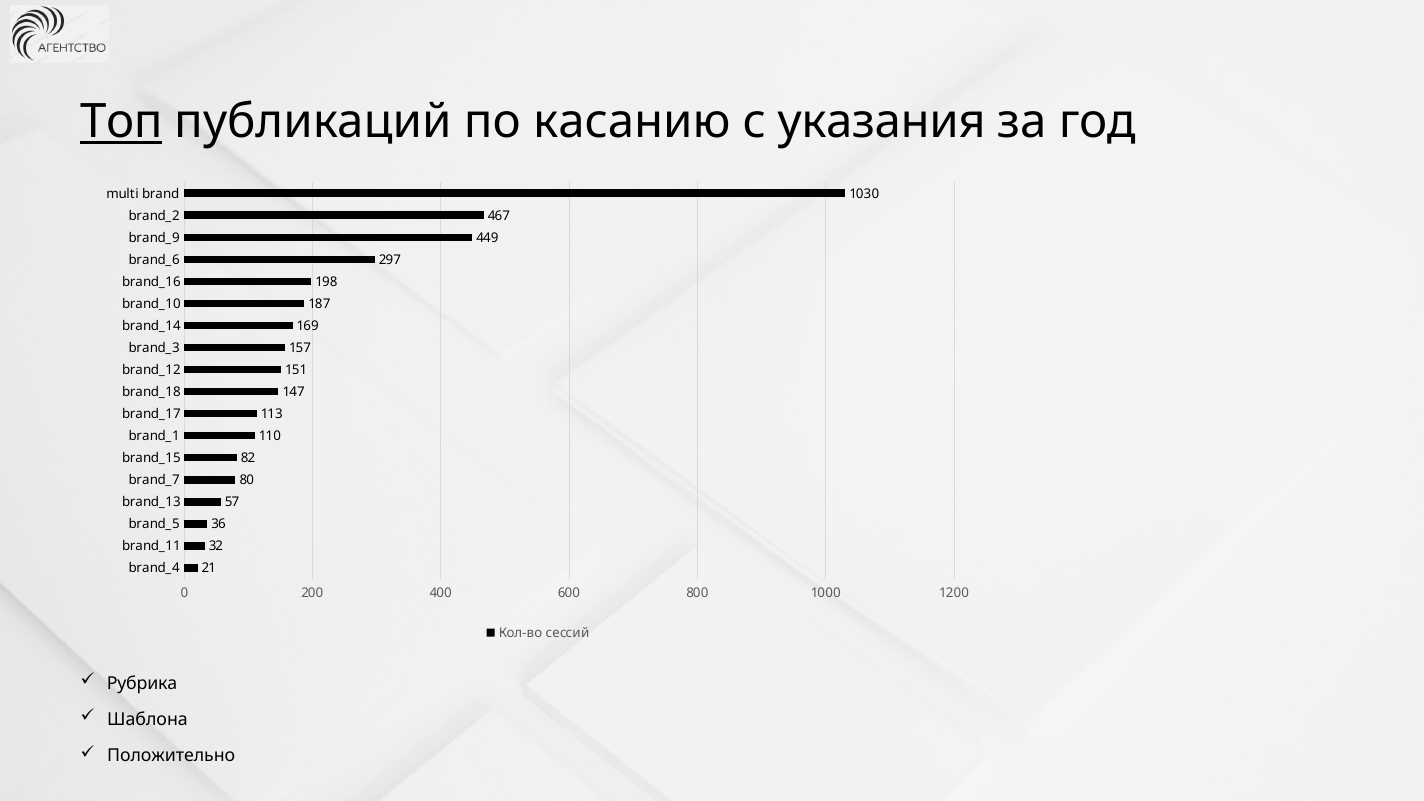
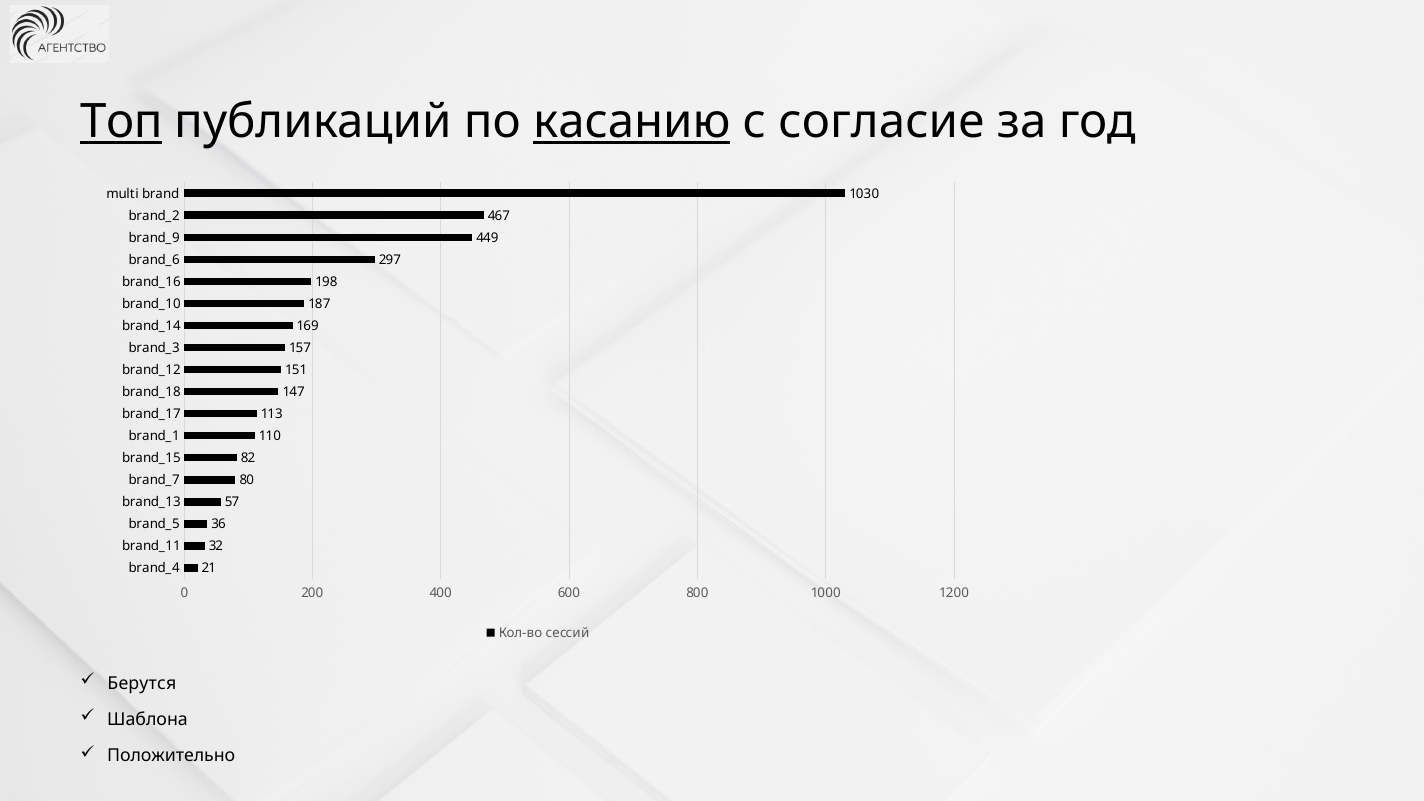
касанию underline: none -> present (632, 122)
указания: указания -> согласие (881, 122)
Рубрика: Рубрика -> Берутся (142, 684)
